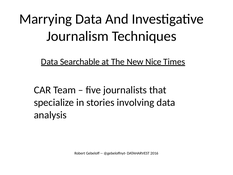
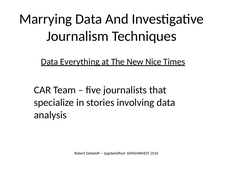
Searchable: Searchable -> Everything (80, 62)
